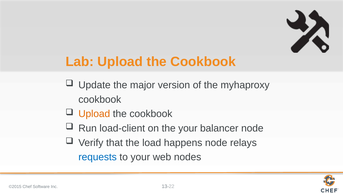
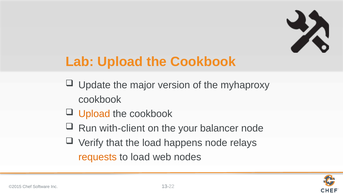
load-client: load-client -> with-client (122, 128)
requests colour: blue -> orange (98, 157)
to your: your -> load (140, 157)
